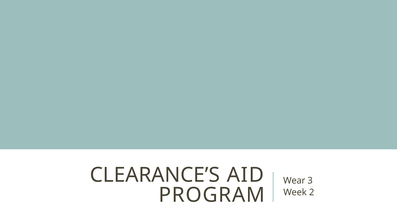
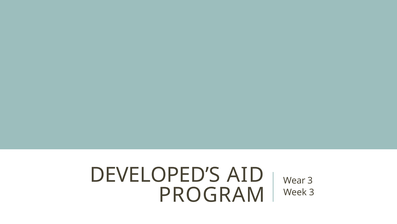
CLEARANCE’S: CLEARANCE’S -> DEVELOPED’S (155, 175)
Week 2: 2 -> 3 (312, 192)
